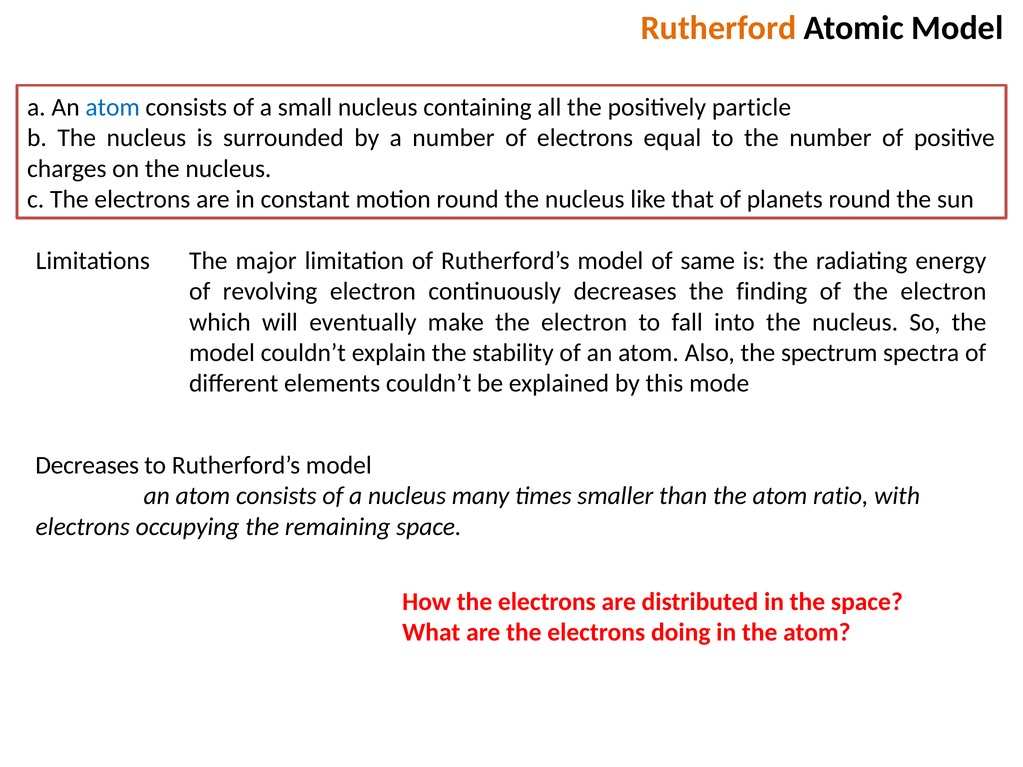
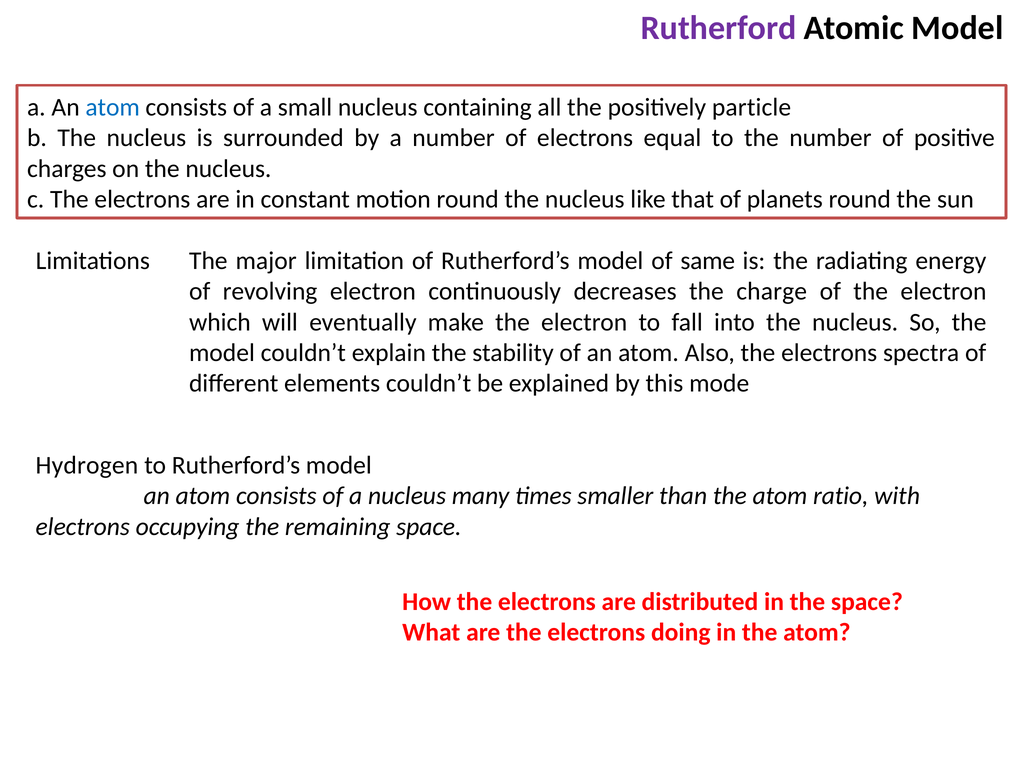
Rutherford colour: orange -> purple (719, 28)
finding: finding -> charge (772, 292)
Also the spectrum: spectrum -> electrons (829, 353)
Decreases: Decreases -> Hydrogen (87, 465)
